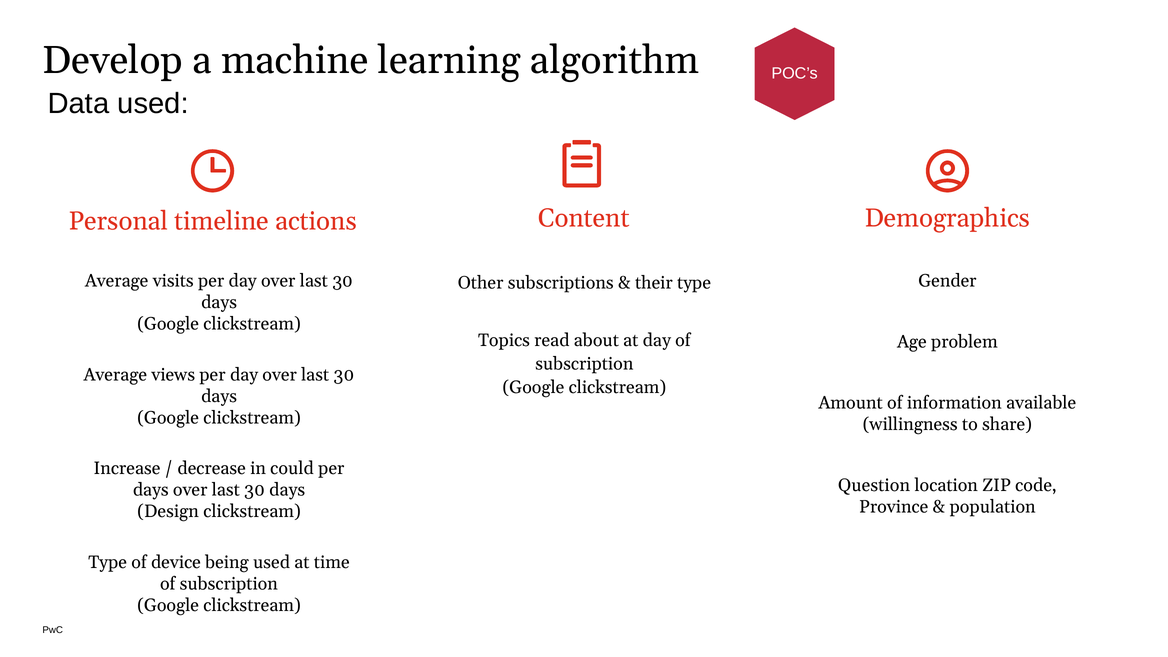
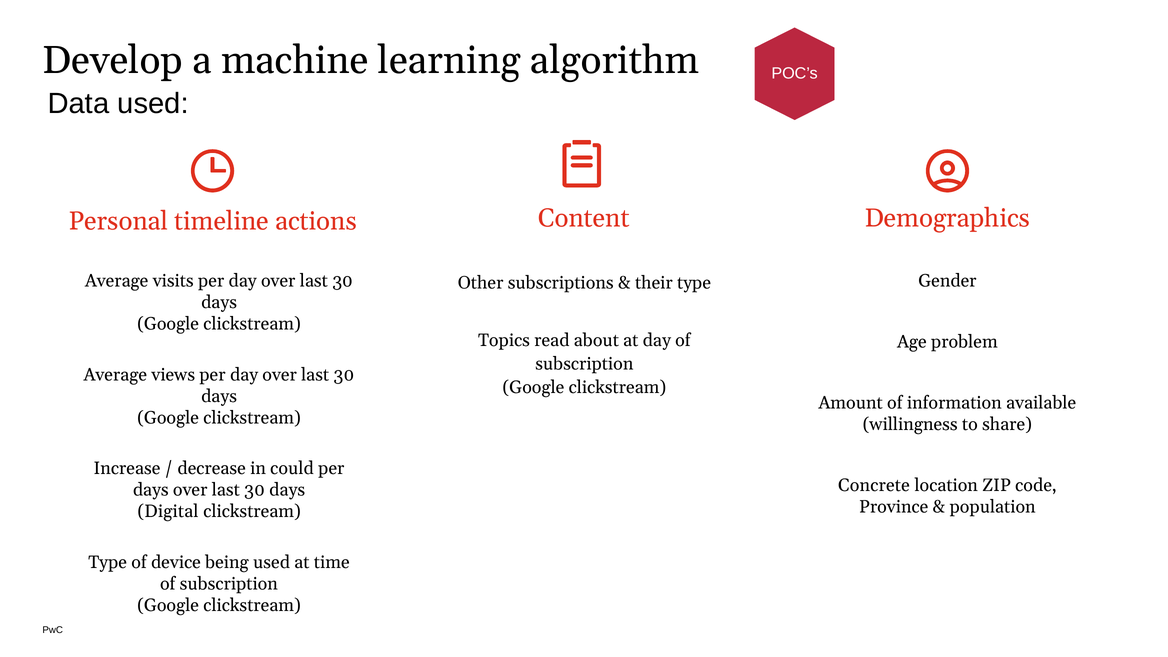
Question: Question -> Concrete (874, 485)
Design: Design -> Digital (168, 511)
